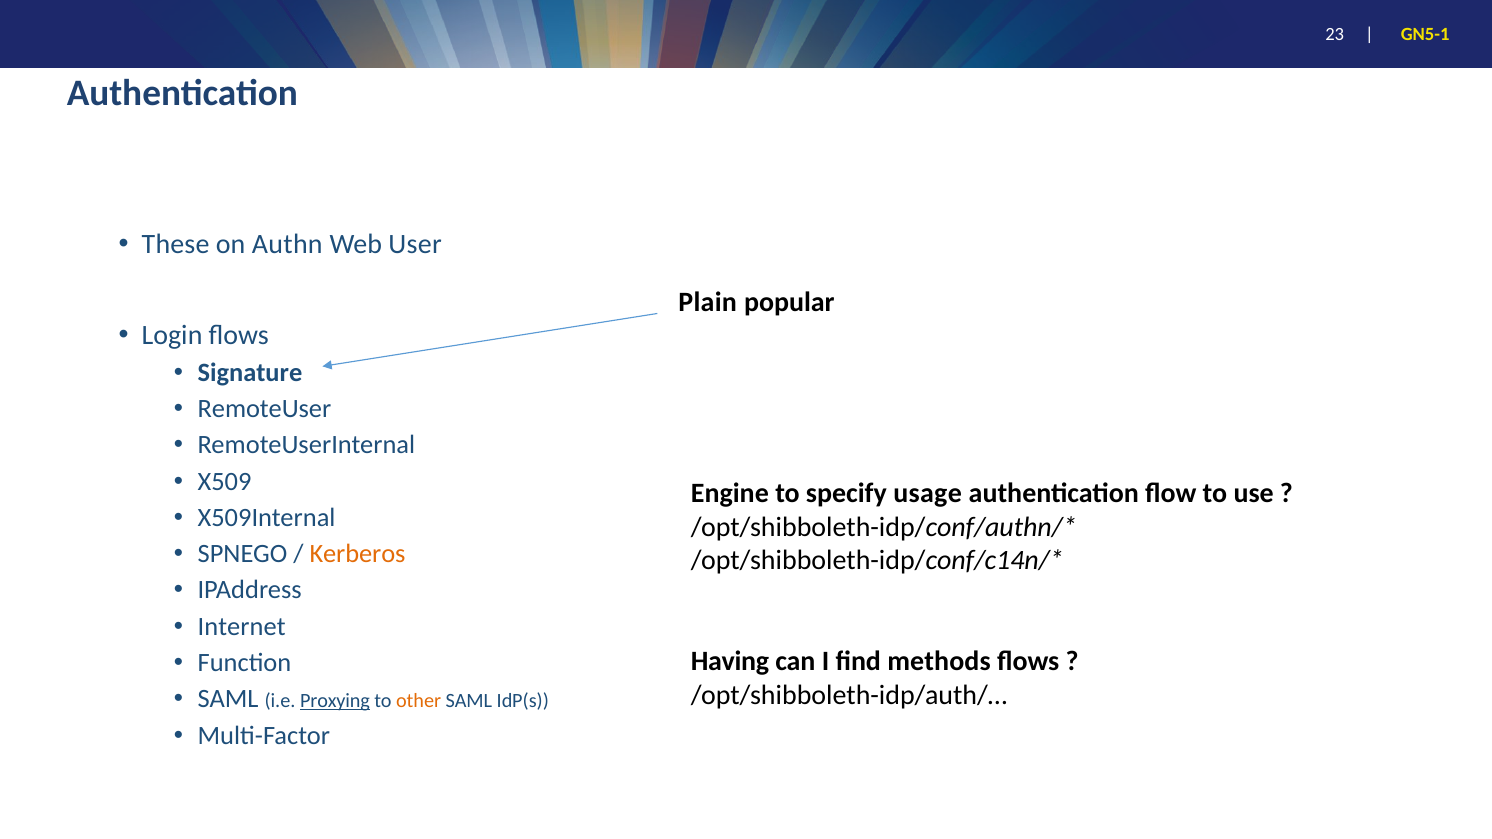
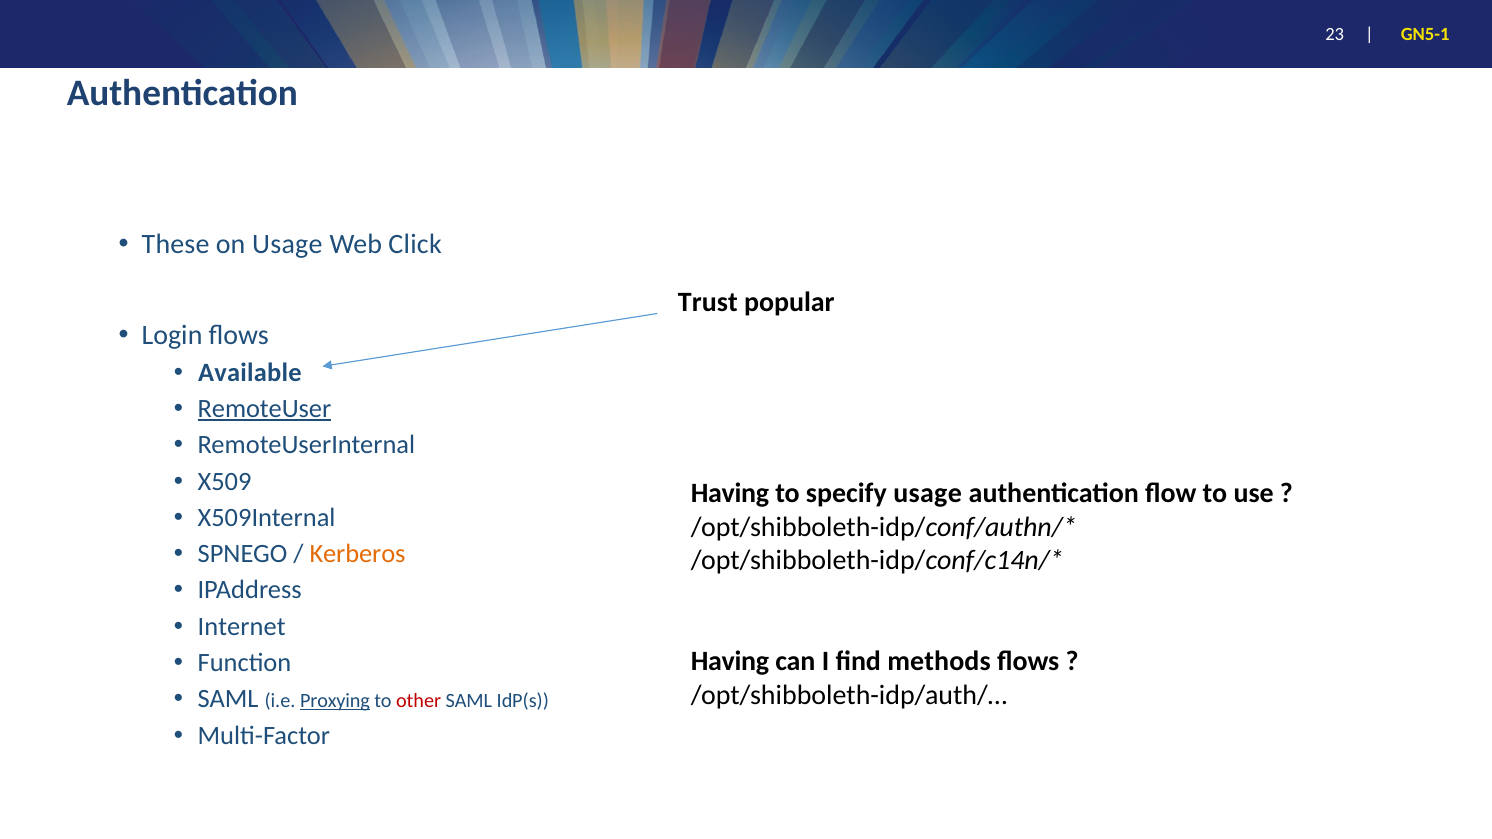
on Authn: Authn -> Usage (287, 244)
User: User -> Click (415, 244)
Plain: Plain -> Trust (708, 303)
Signature: Signature -> Available (250, 373)
RemoteUser underline: none -> present (264, 409)
Engine: Engine -> Having (730, 494)
other colour: orange -> red (419, 701)
